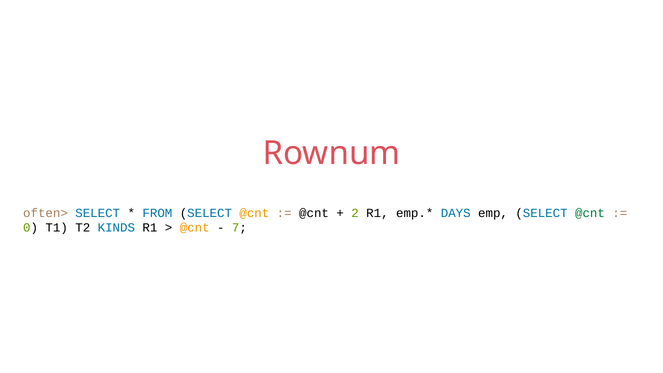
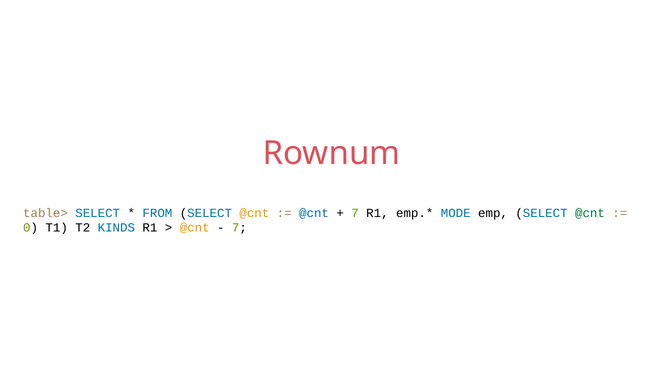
often>: often> -> table> (45, 213)
@cnt colour: black -> blue (314, 213)
2: 2 -> 7 (355, 213)
DAYS: DAYS -> MODE (456, 213)
